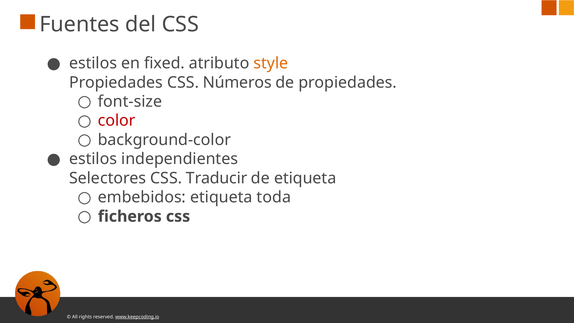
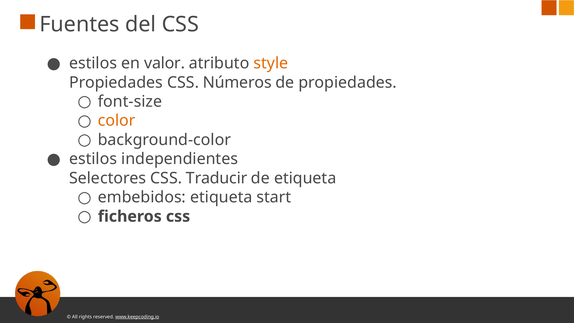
fixed: fixed -> valor (165, 63)
color colour: red -> orange (117, 121)
toda: toda -> start (274, 197)
